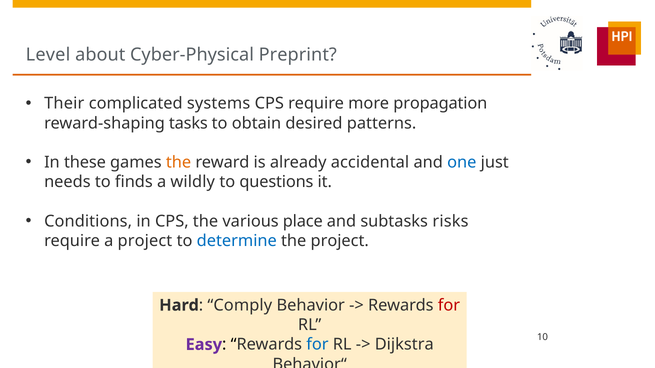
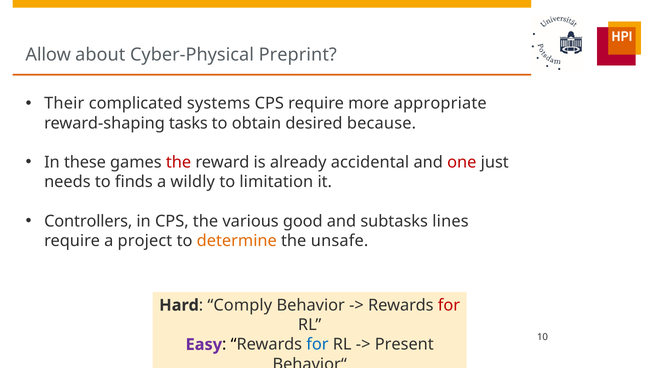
Level: Level -> Allow (48, 55)
propagation: propagation -> appropriate (440, 104)
patterns: patterns -> because (382, 123)
the colour: orange -> red (179, 163)
one colour: blue -> red (462, 163)
questions: questions -> limitation (276, 182)
Conditions: Conditions -> Controllers (88, 222)
place: place -> good (303, 222)
risks: risks -> lines (451, 222)
determine colour: blue -> orange (237, 241)
the project: project -> unsafe (340, 241)
Dijkstra: Dijkstra -> Present (404, 345)
